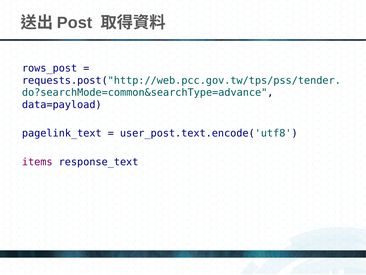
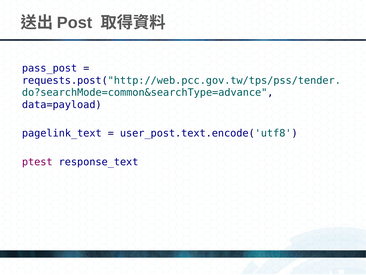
rows_post: rows_post -> pass_post (50, 68)
items: items -> ptest (37, 162)
